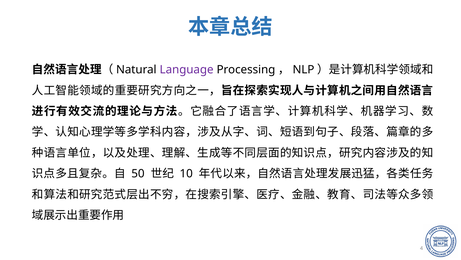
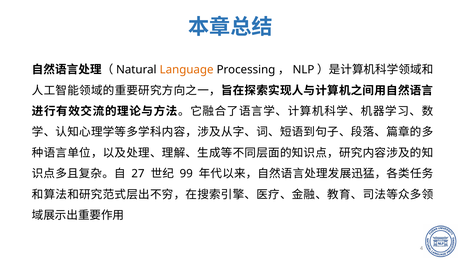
Language colour: purple -> orange (187, 70)
50: 50 -> 27 (138, 173)
10: 10 -> 99 (186, 173)
